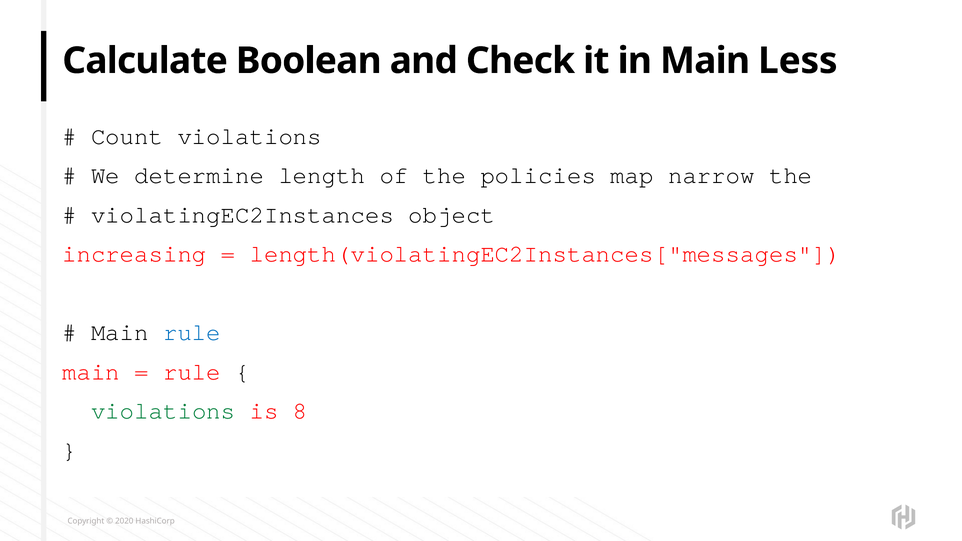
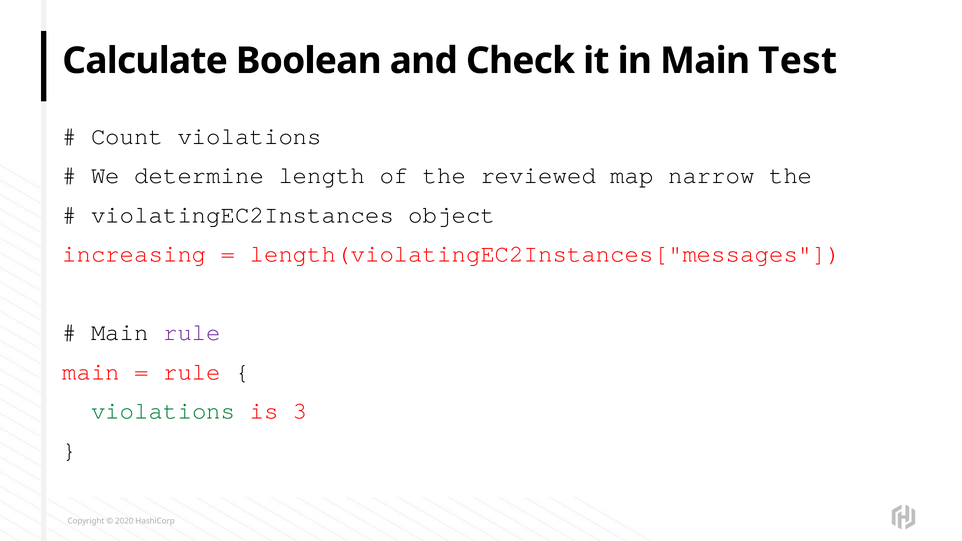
Less: Less -> Test (798, 61)
policies: policies -> reviewed (538, 176)
rule colour: blue -> purple (192, 333)
8: 8 -> 3 (300, 411)
